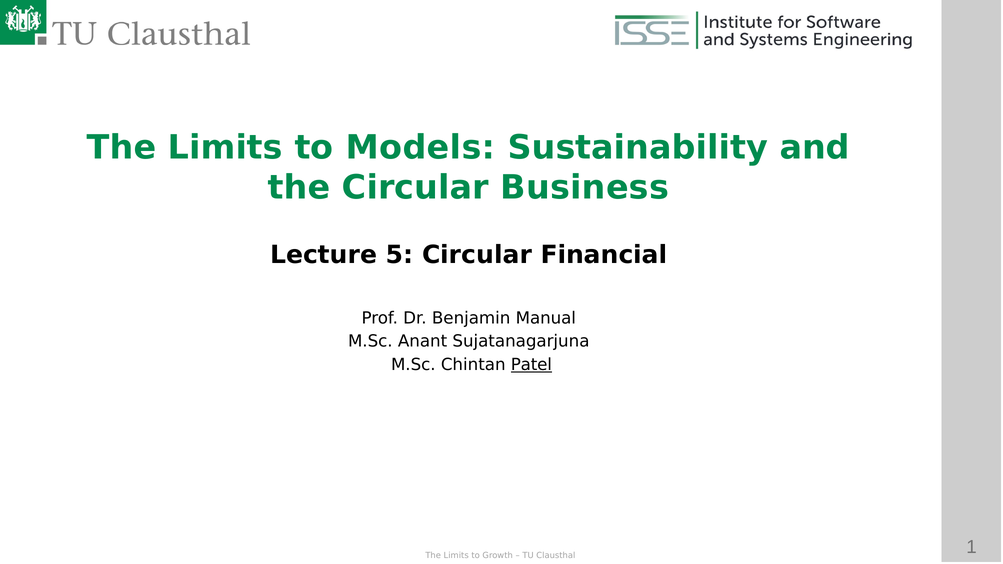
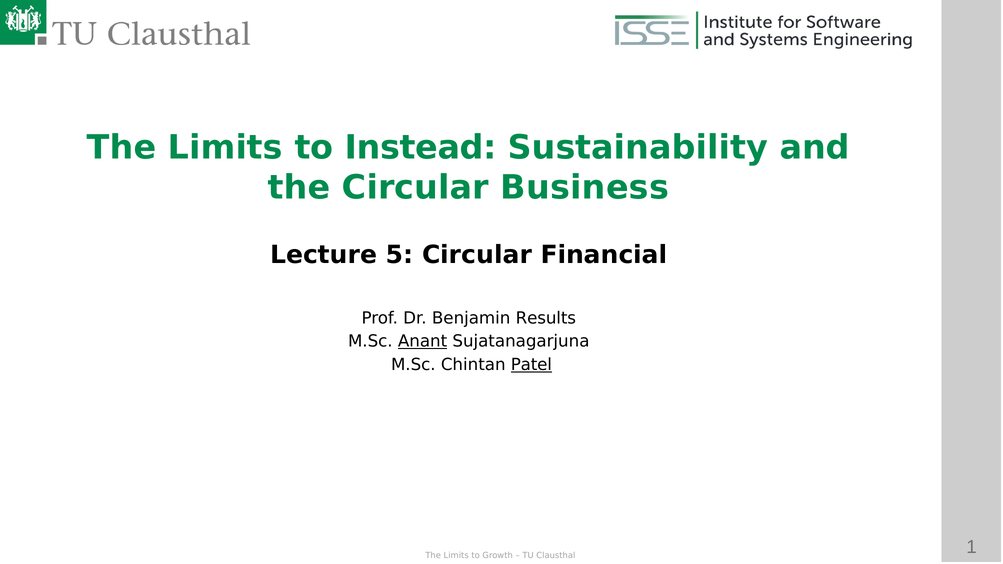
Models: Models -> Instead (421, 148)
Manual: Manual -> Results (546, 318)
Anant underline: none -> present (423, 341)
